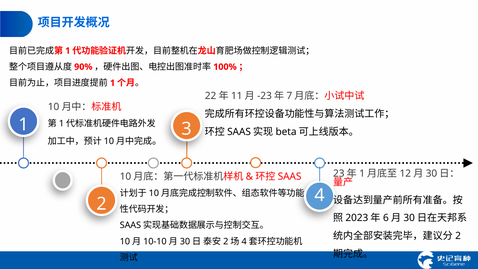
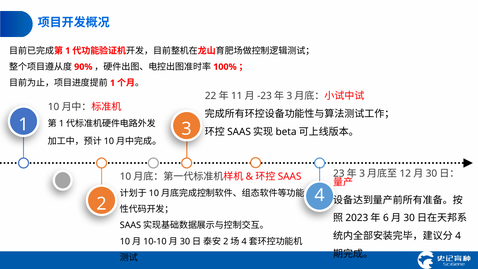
7: 7 -> 3 (289, 96)
1: 1 -> 3 (362, 173)
2: 2 -> 4 (458, 236)
